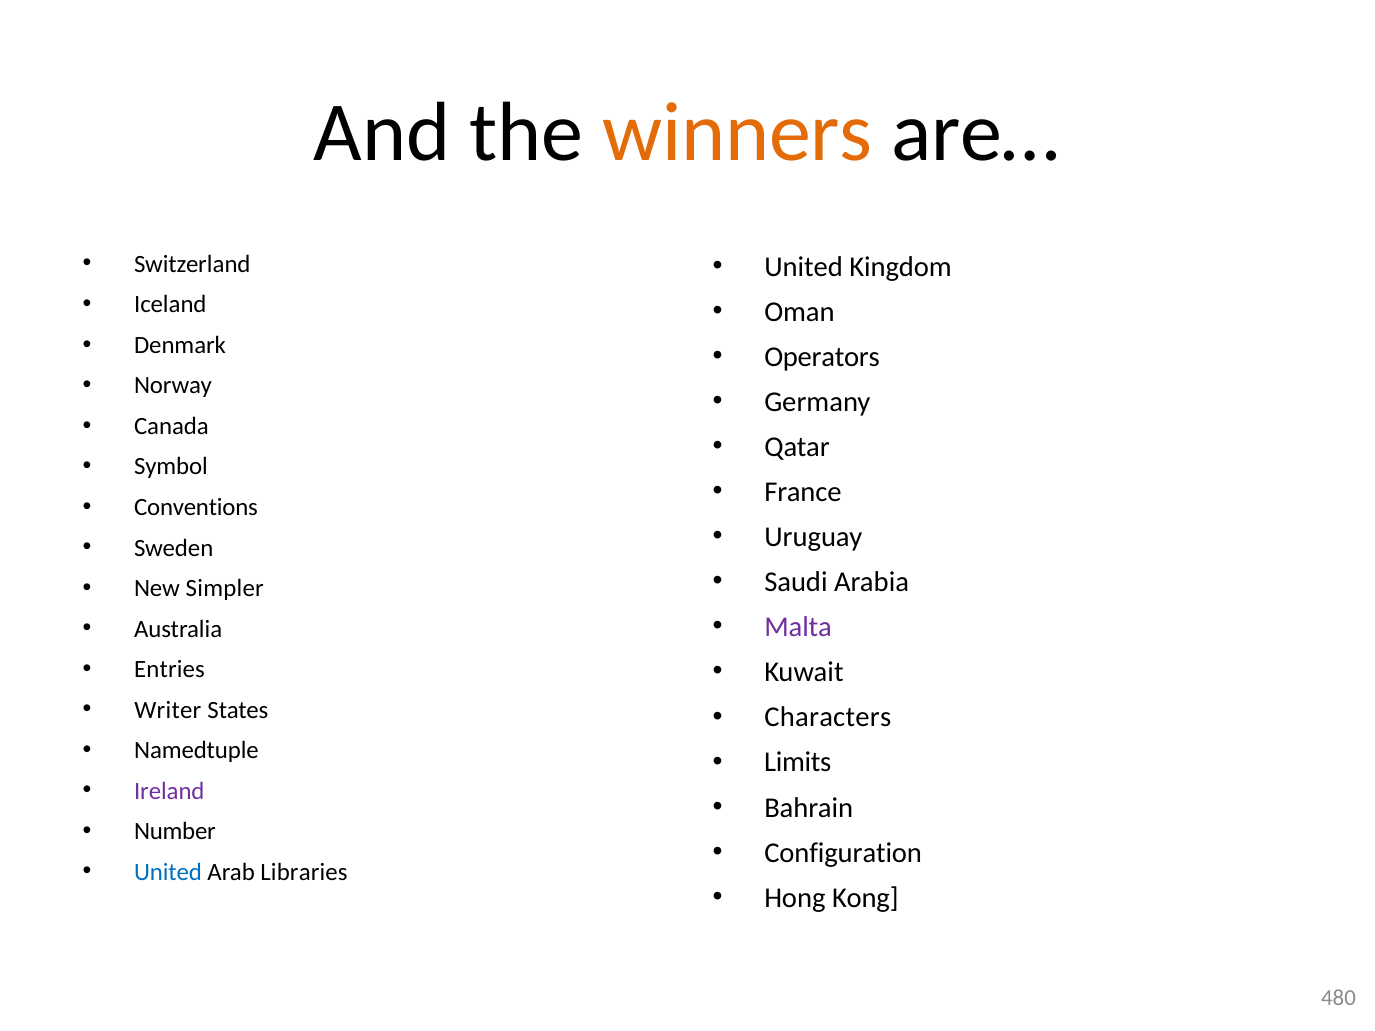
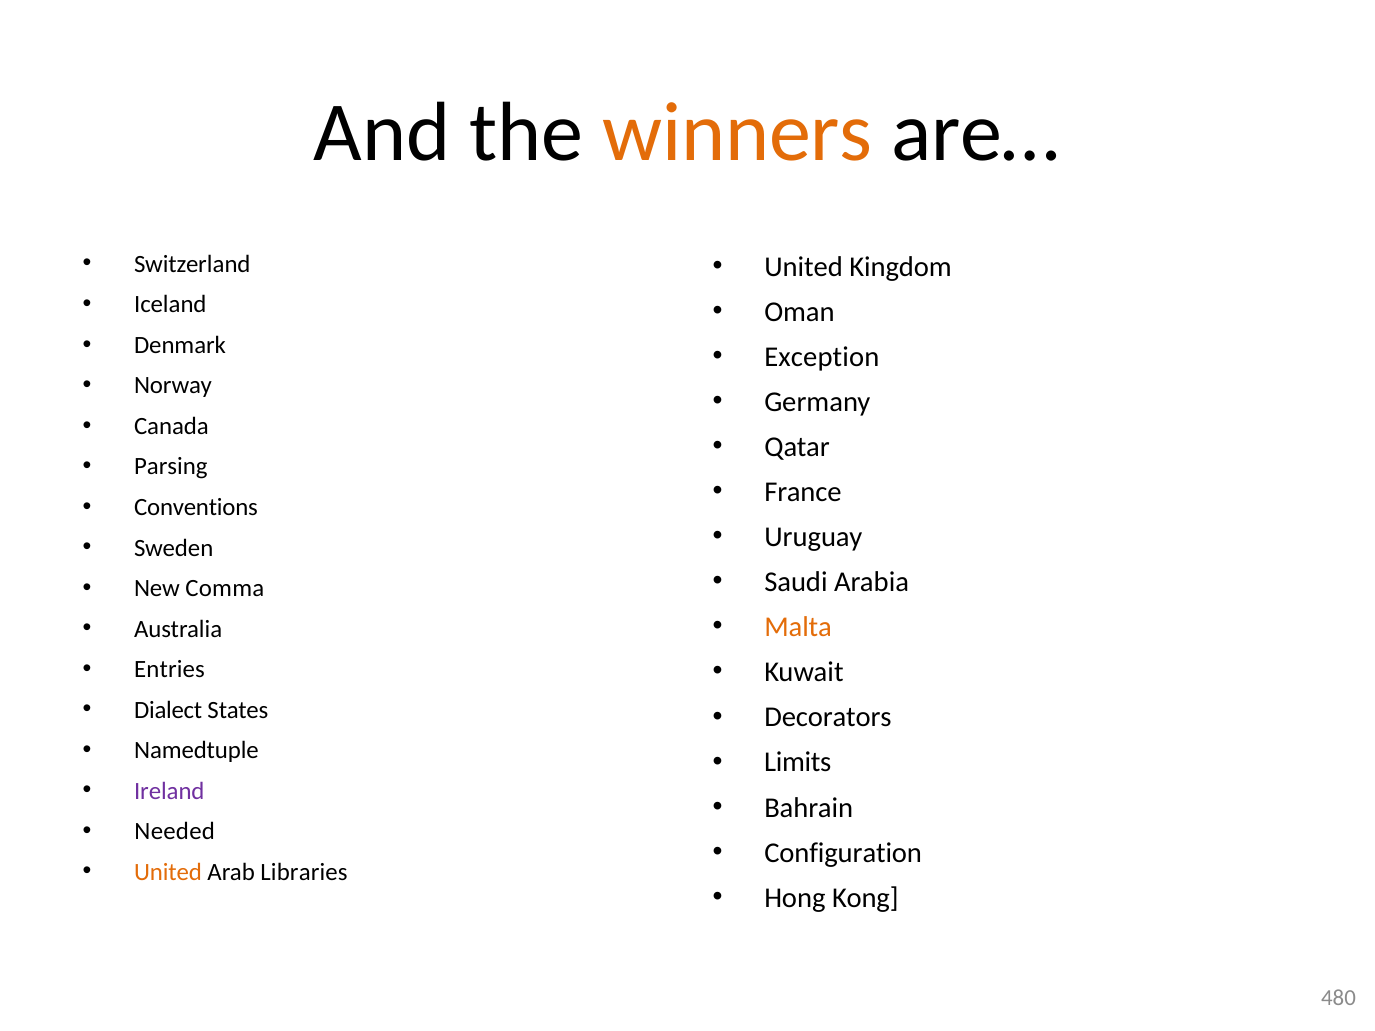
Operators: Operators -> Exception (822, 357)
Symbol: Symbol -> Parsing (171, 467)
Simpler: Simpler -> Comma (225, 589)
Malta colour: purple -> orange (798, 627)
Writer: Writer -> Dialect (168, 710)
Characters: Characters -> Decorators (828, 718)
Number: Number -> Needed (175, 832)
United colour: blue -> orange (168, 872)
